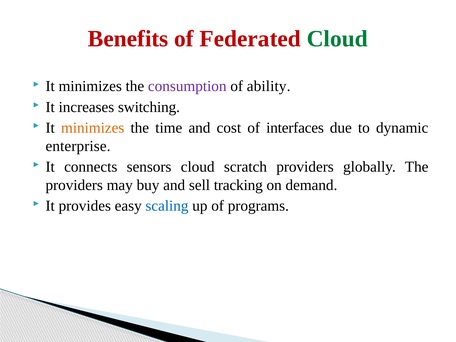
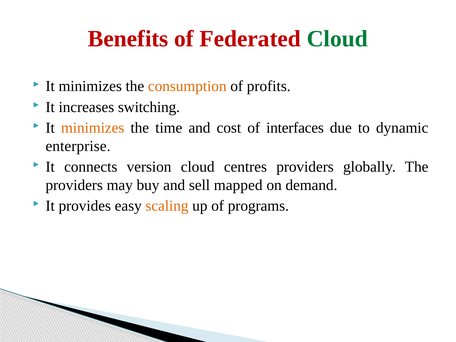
consumption colour: purple -> orange (187, 86)
ability: ability -> profits (269, 86)
sensors: sensors -> version (149, 167)
scratch: scratch -> centres (245, 167)
tracking: tracking -> mapped (238, 185)
scaling colour: blue -> orange (167, 206)
